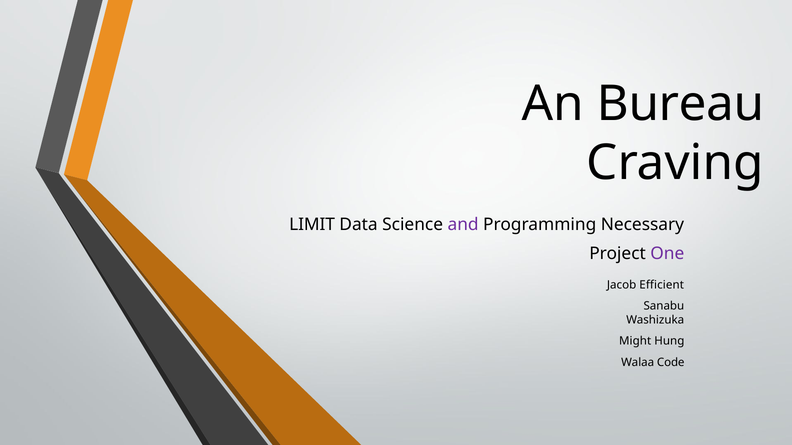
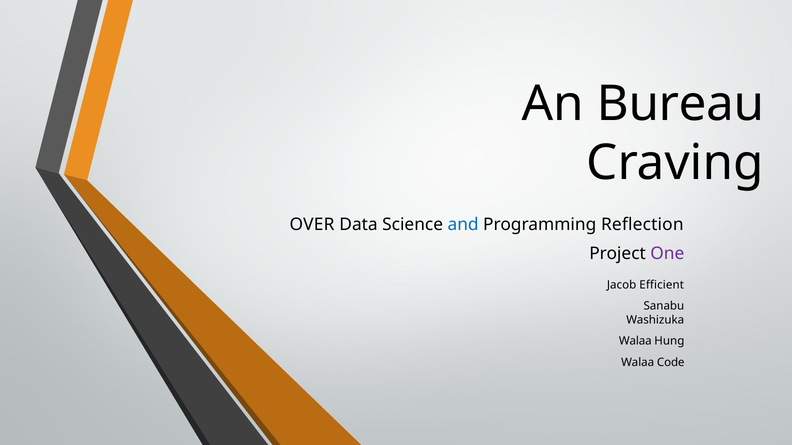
LIMIT: LIMIT -> OVER (312, 225)
and colour: purple -> blue (463, 225)
Necessary: Necessary -> Reflection (642, 225)
Might: Might -> Walaa (635, 341)
